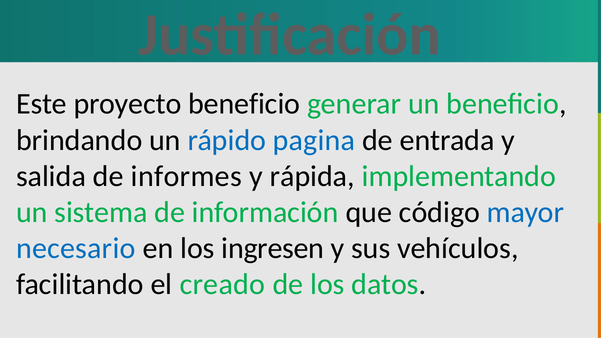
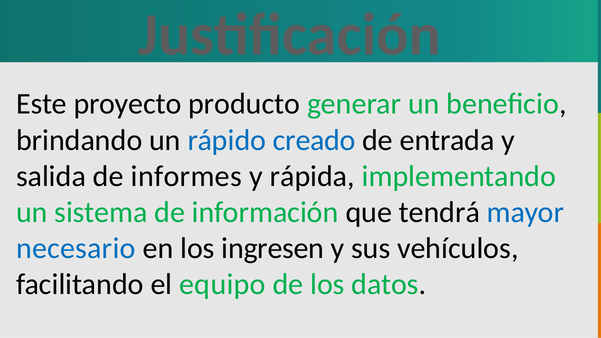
proyecto beneficio: beneficio -> producto (244, 104)
pagina: pagina -> creado (314, 140)
código: código -> tendrá (439, 212)
creado: creado -> equipo (222, 284)
